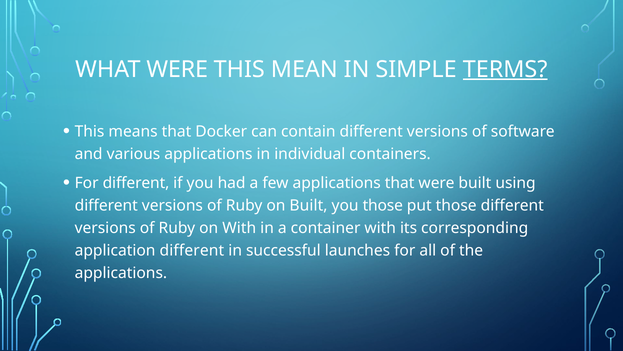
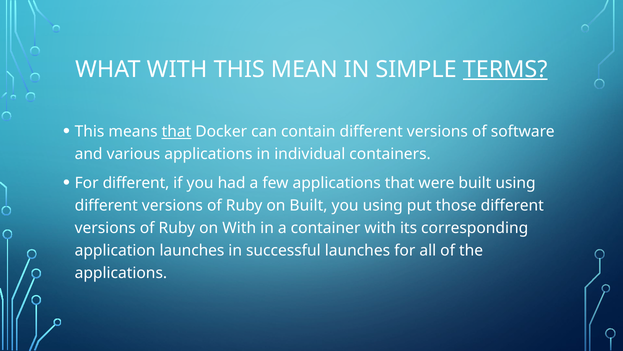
WHAT WERE: WERE -> WITH (177, 69)
that underline: none -> present (176, 131)
you those: those -> using (383, 205)
application different: different -> launches (192, 250)
